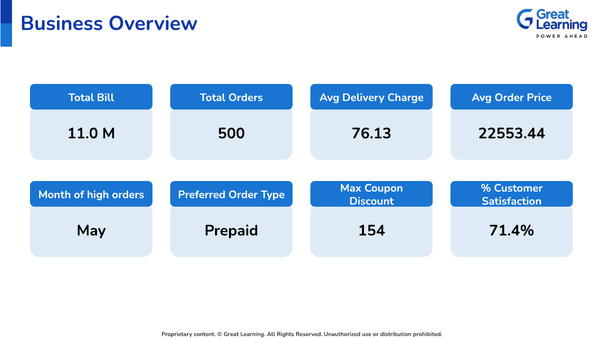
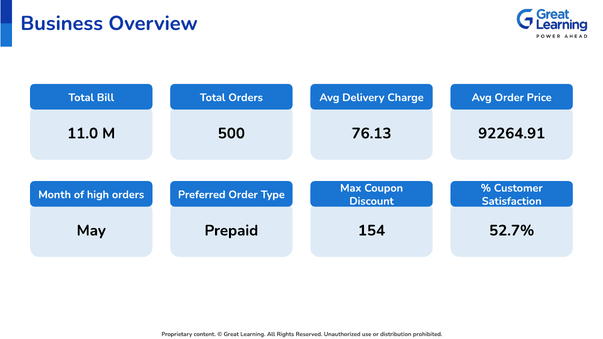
22553.44: 22553.44 -> 92264.91 (512, 133)
71.4%: 71.4% -> 52.7% (512, 231)
